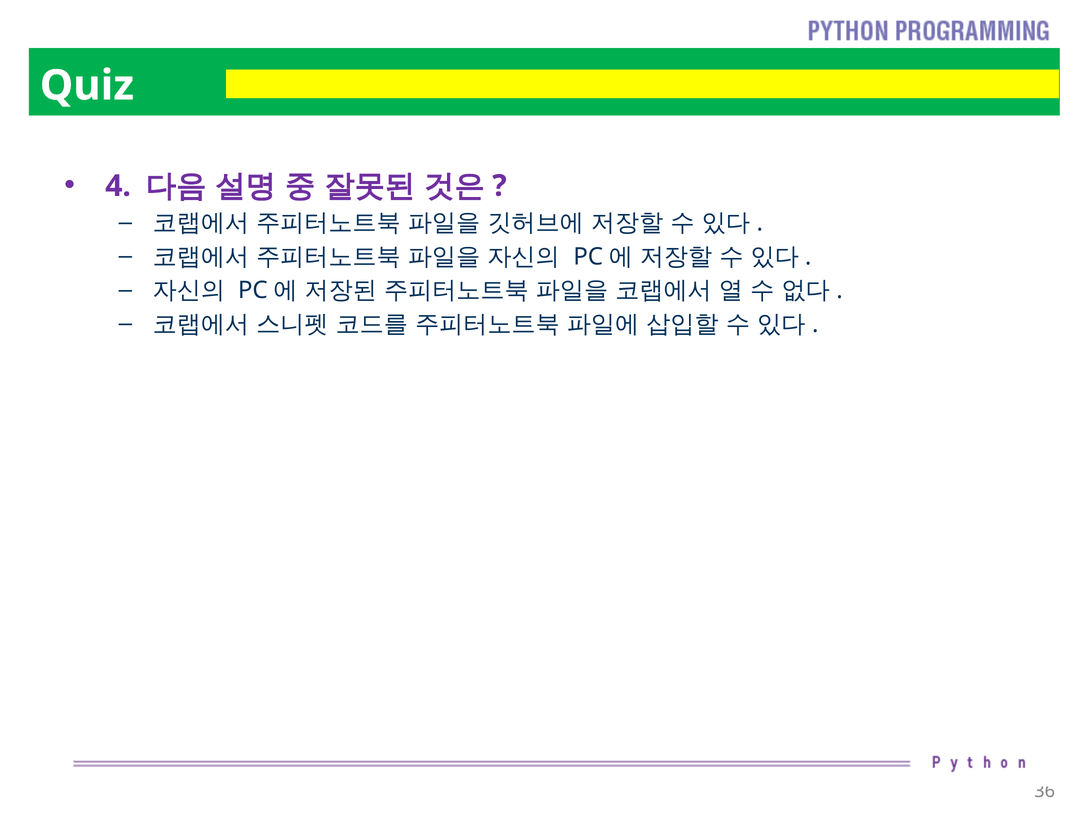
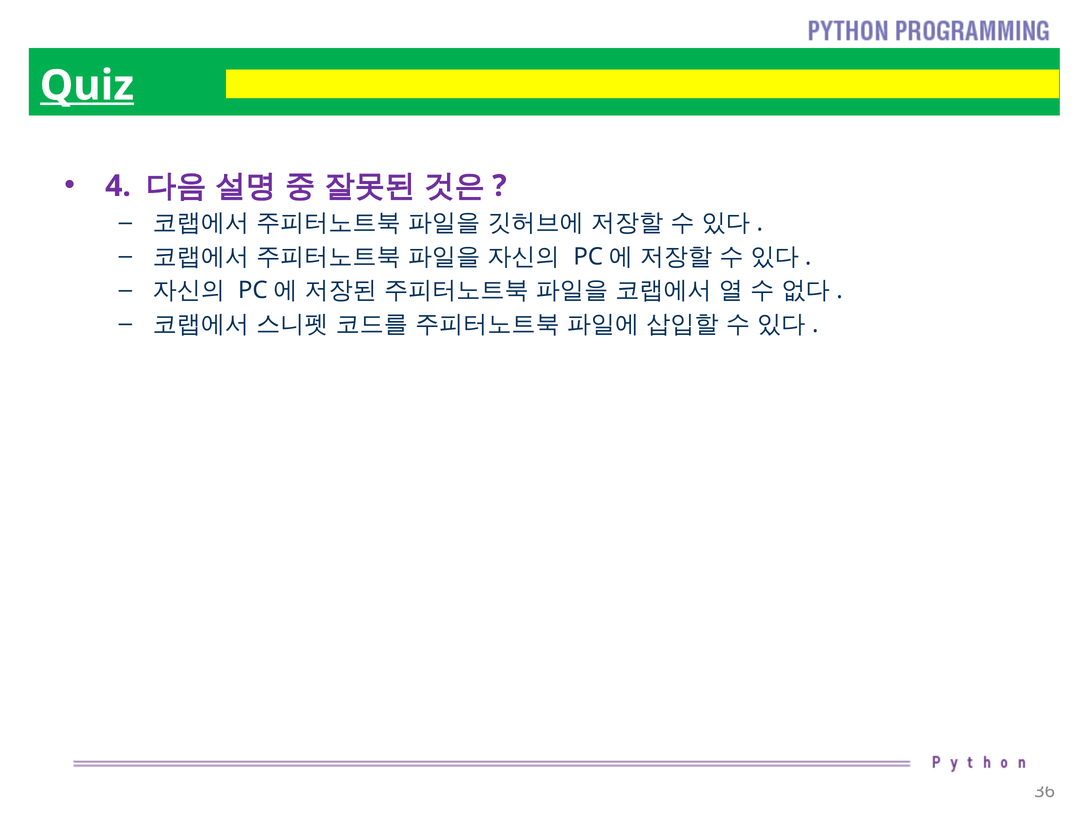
Quiz underline: none -> present (87, 86)
